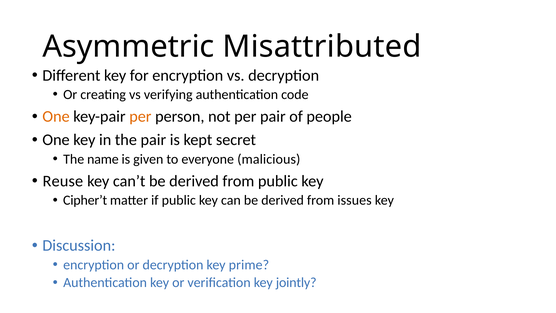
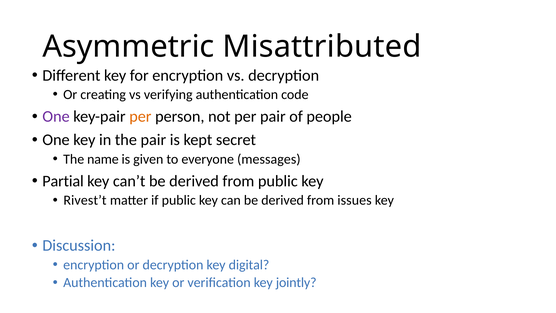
One colour: orange -> purple (56, 117)
malicious: malicious -> messages (269, 159)
Reuse: Reuse -> Partial (63, 181)
Cipher’t: Cipher’t -> Rivest’t (85, 200)
prime: prime -> digital (249, 265)
